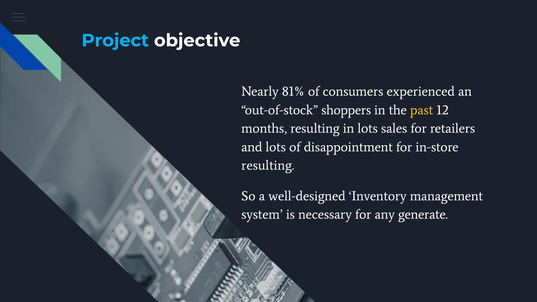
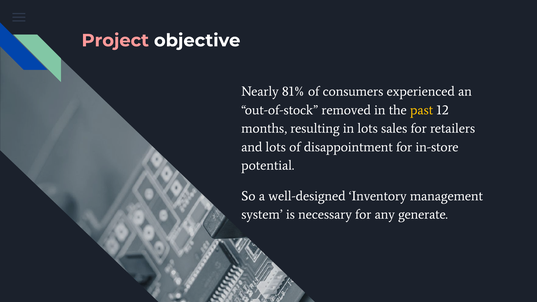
Project colour: light blue -> pink (115, 40)
shoppers: shoppers -> removed (346, 110)
resulting: resulting -> potential (268, 166)
